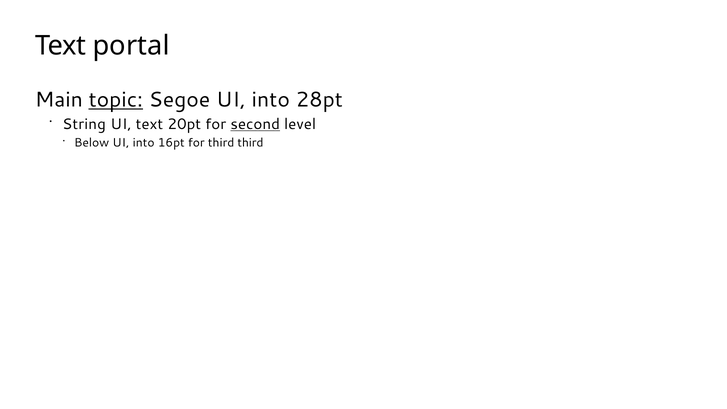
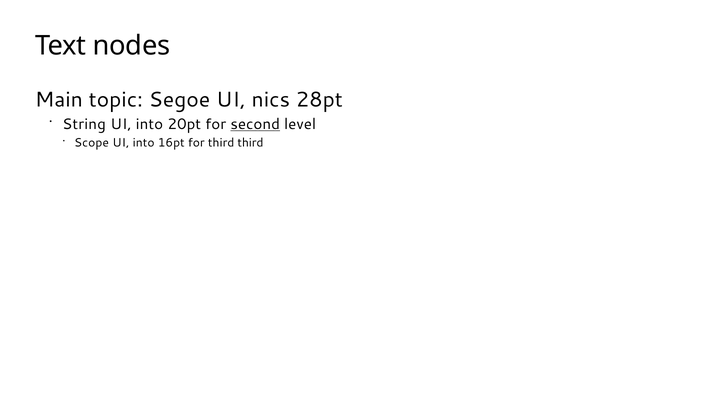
portal: portal -> nodes (131, 46)
topic underline: present -> none (116, 100)
Segoe UI into: into -> nics (271, 100)
text: text -> into (149, 124)
Below: Below -> Scope (91, 143)
